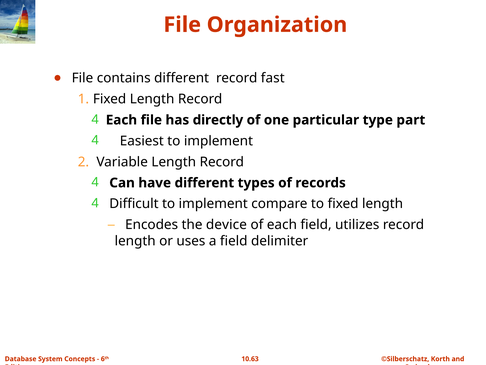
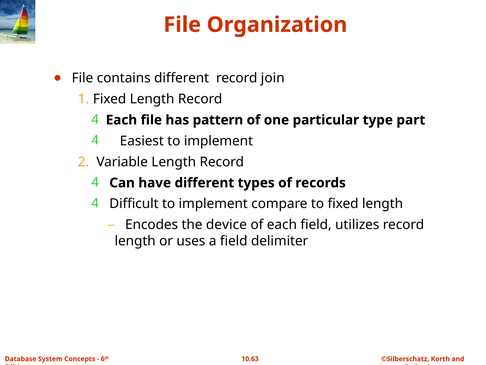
fast: fast -> join (273, 78)
directly: directly -> pattern (218, 120)
